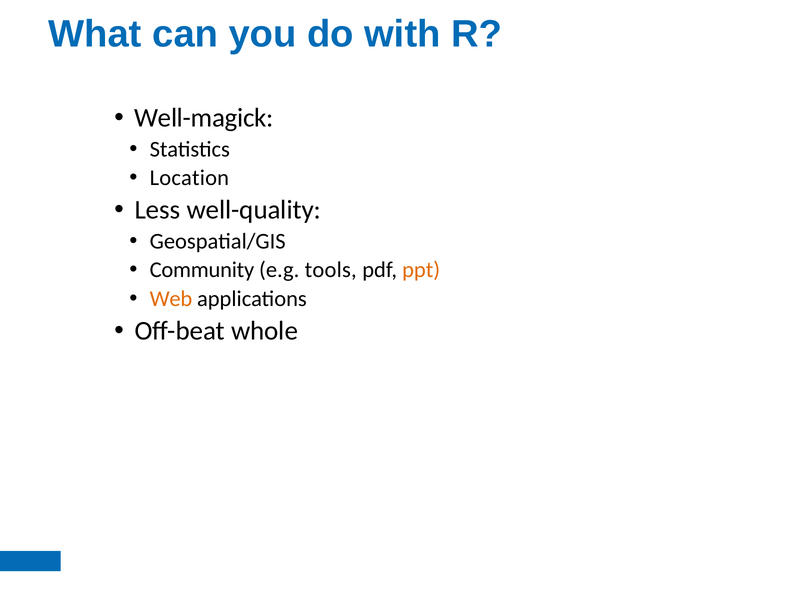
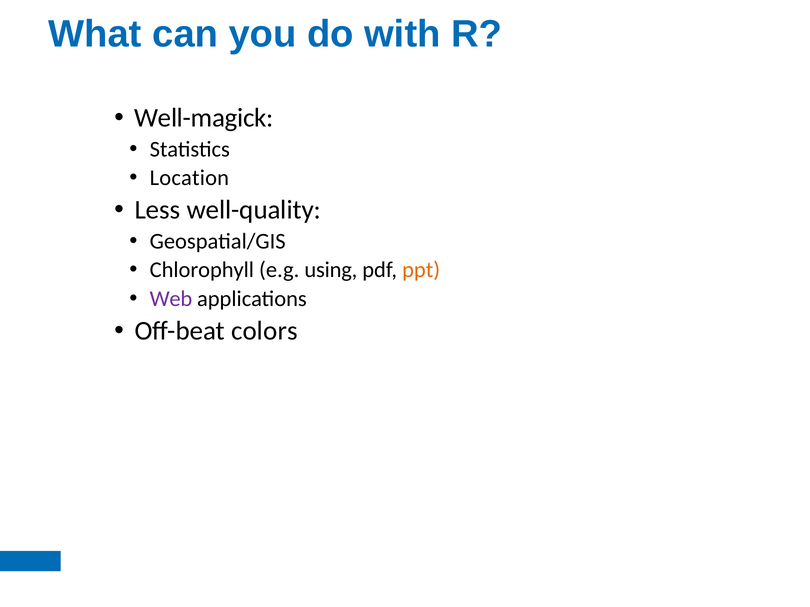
Community: Community -> Chlorophyll (202, 270)
tools: tools -> using (331, 270)
Web colour: orange -> purple (171, 299)
whole: whole -> colors (264, 331)
